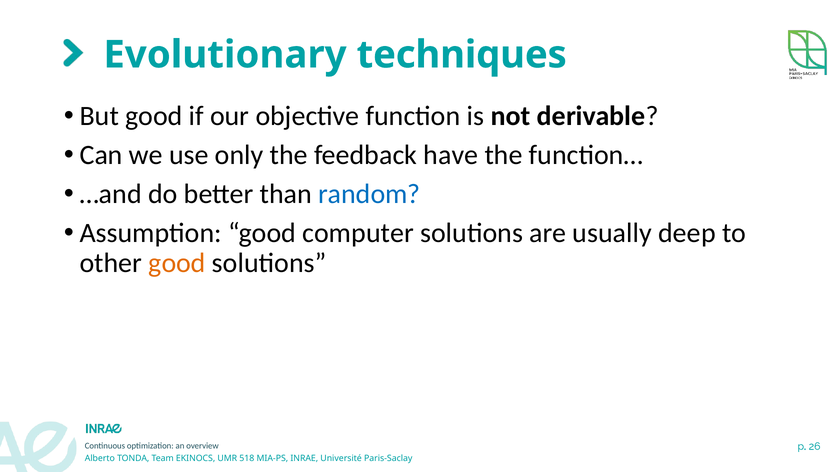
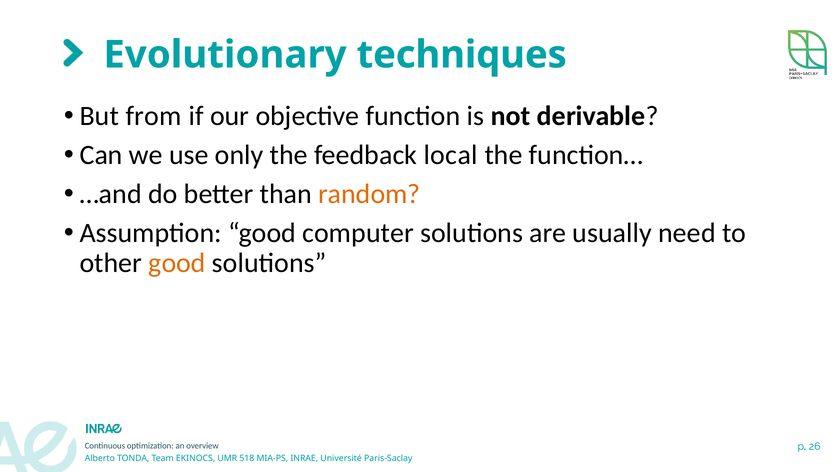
But good: good -> from (154, 116)
have: have -> local (451, 155)
random colour: blue -> orange (369, 194)
deep: deep -> need (687, 233)
